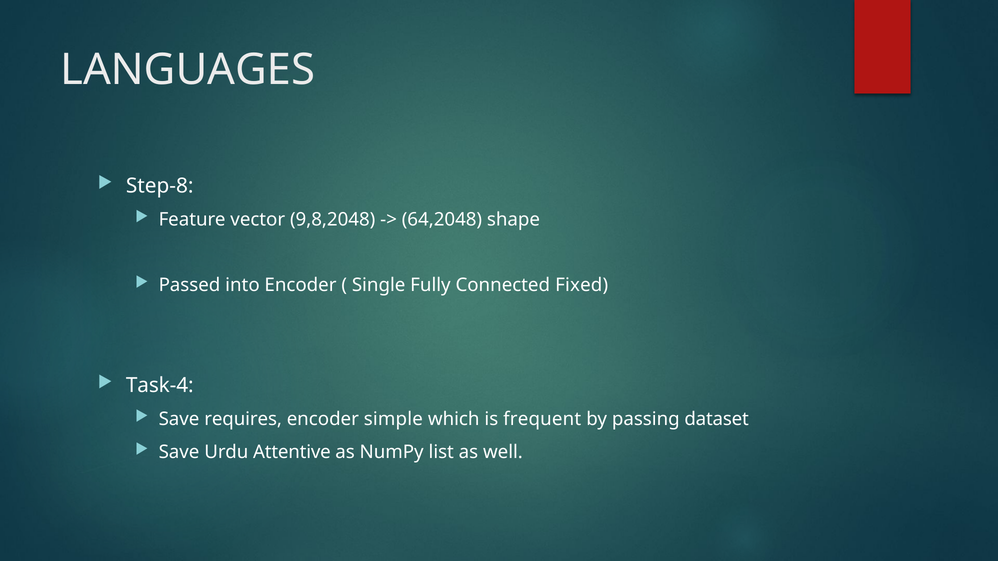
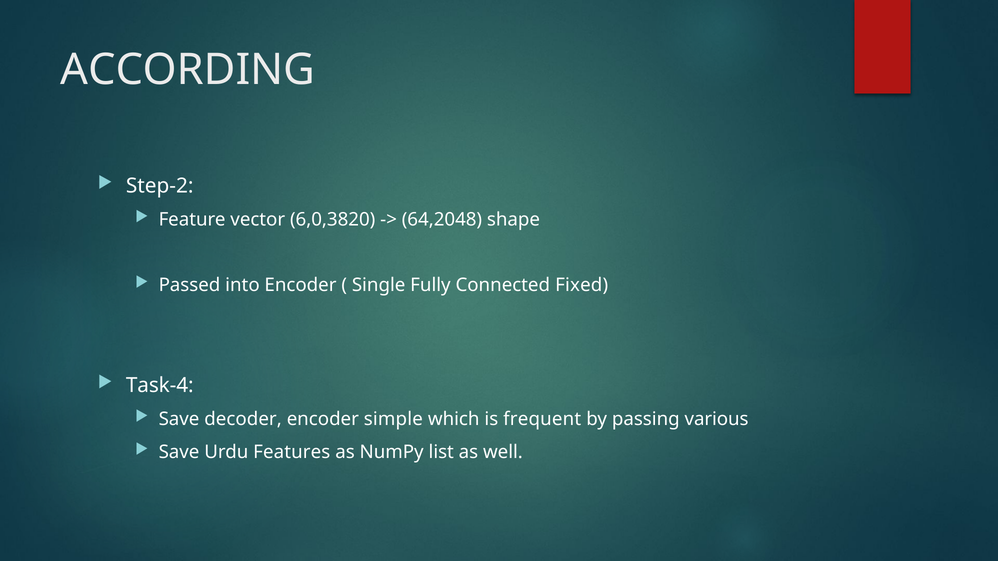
LANGUAGES: LANGUAGES -> ACCORDING (188, 70)
Step-8: Step-8 -> Step-2 (160, 186)
9,8,2048: 9,8,2048 -> 6,0,3820 (333, 220)
requires: requires -> decoder (243, 419)
dataset: dataset -> various (717, 419)
Attentive: Attentive -> Features (292, 452)
